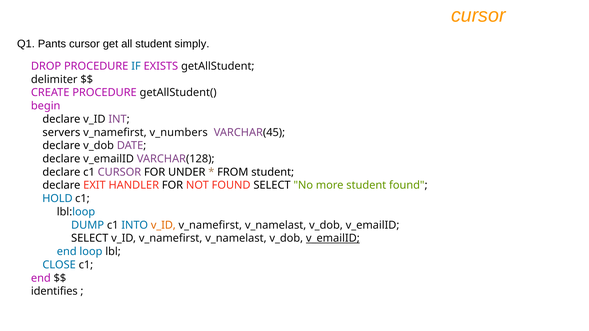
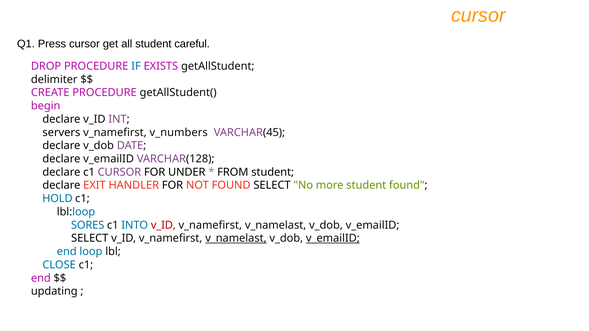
Pants: Pants -> Press (52, 44)
simply: simply -> careful (192, 44)
DUMP: DUMP -> SORES (88, 225)
v_ID colour: orange -> red (163, 225)
v_namelast underline: none -> present (236, 239)
identifies: identifies -> updating (54, 292)
